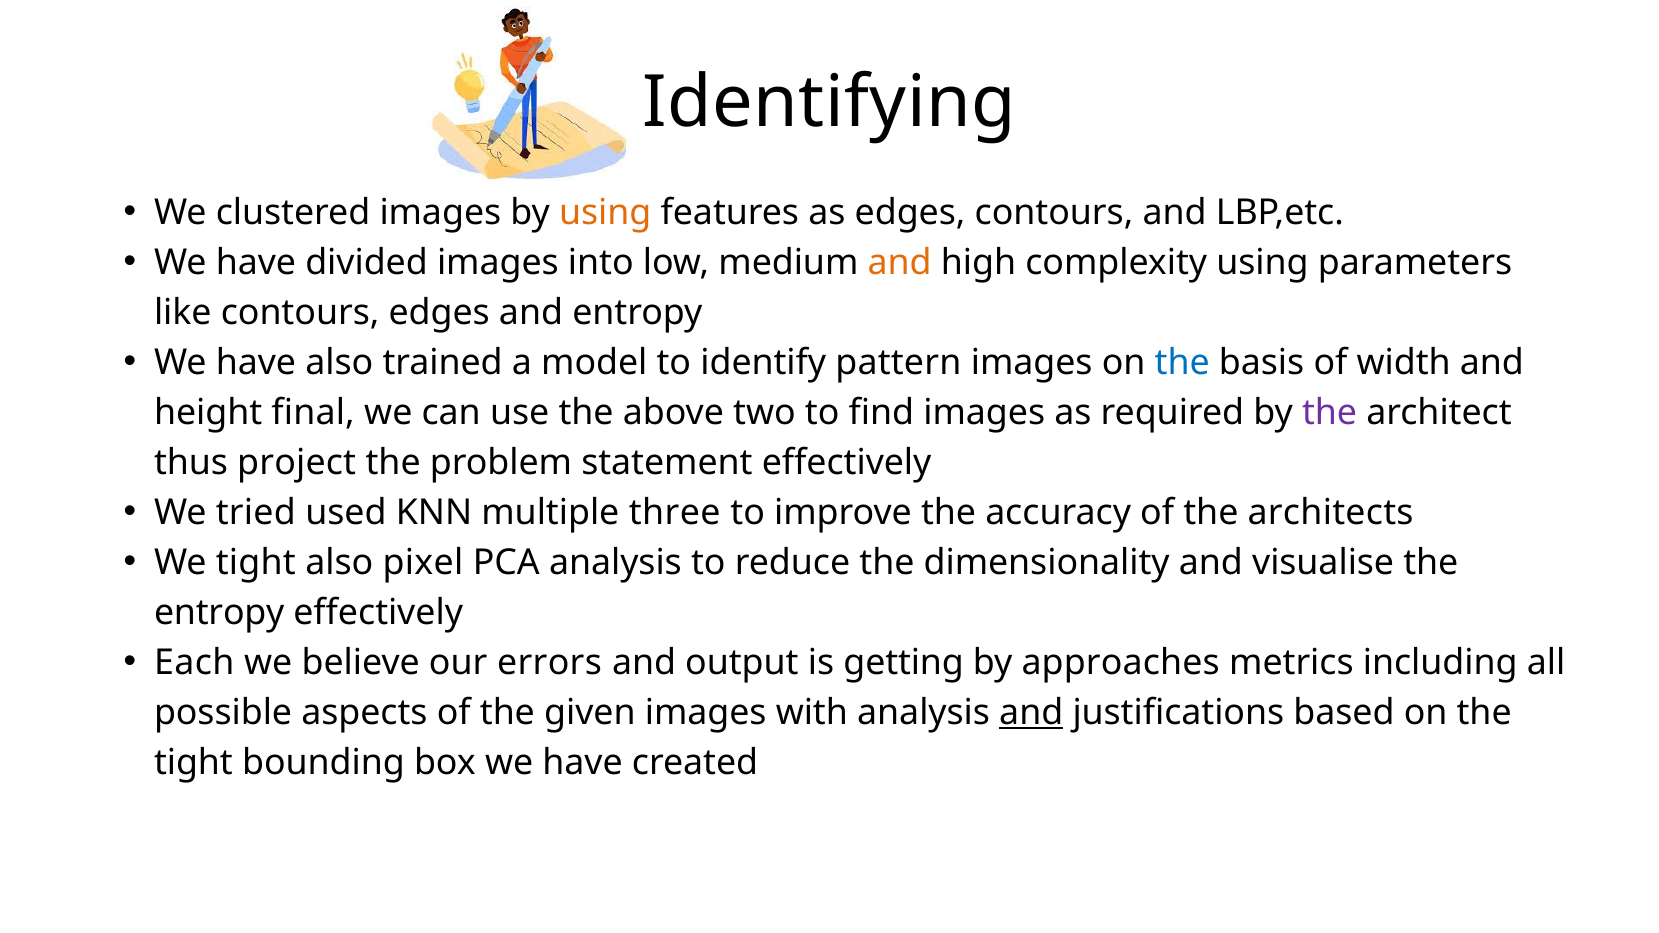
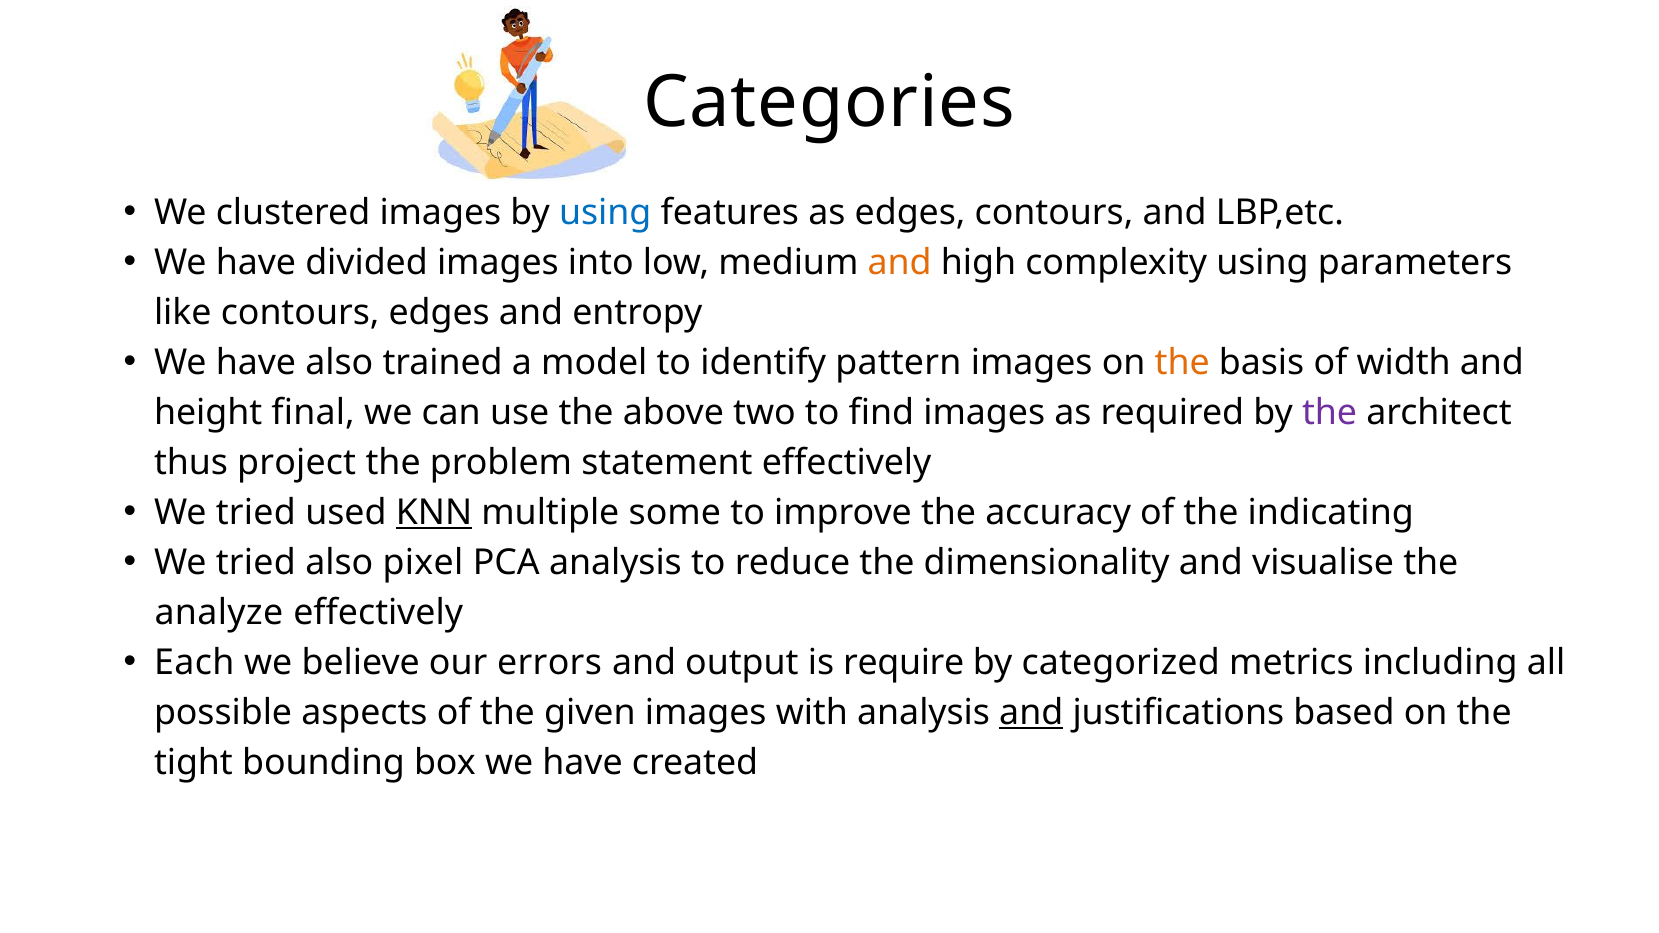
Identifying: Identifying -> Categories (829, 103)
using colour: orange -> blue (605, 212)
the colour: blue -> orange (1182, 362)
KNN underline: none -> present (434, 512)
three: three -> some (675, 512)
architects: architects -> indicating (1331, 512)
tight: tight -> tried (256, 562)
entropy: entropy -> analyze (219, 612)
getting: getting -> require (904, 662)
approaches: approaches -> categorized (1121, 662)
